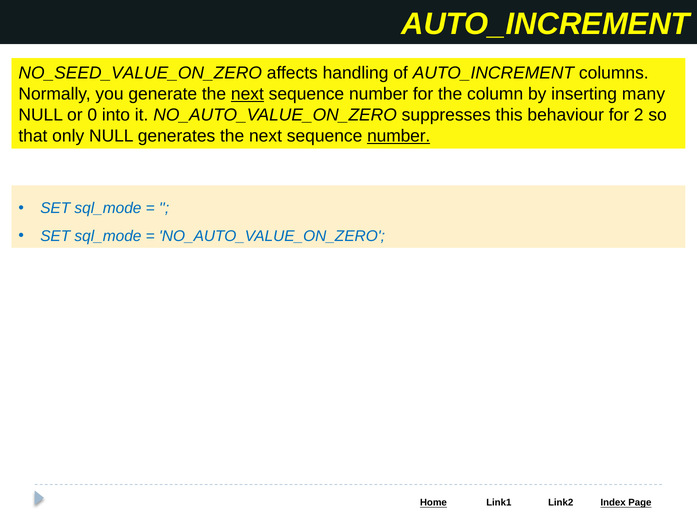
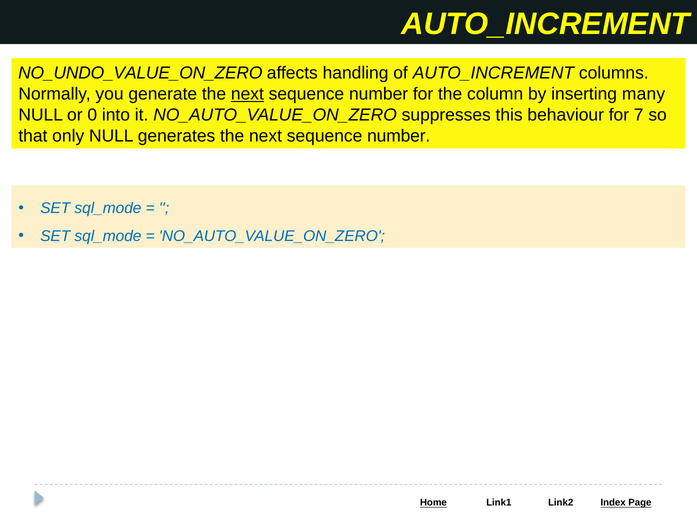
NO_SEED_VALUE_ON_ZERO: NO_SEED_VALUE_ON_ZERO -> NO_UNDO_VALUE_ON_ZERO (140, 73)
2: 2 -> 7 (639, 115)
number underline: present -> none (399, 136)
